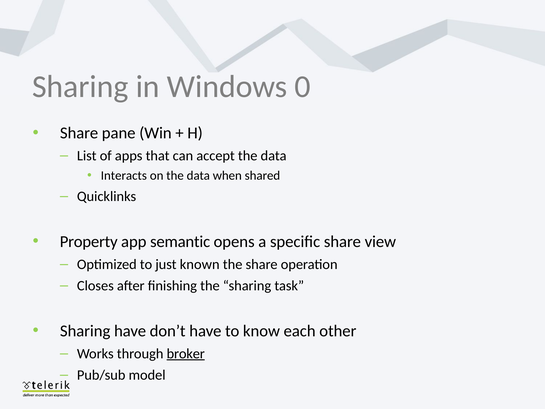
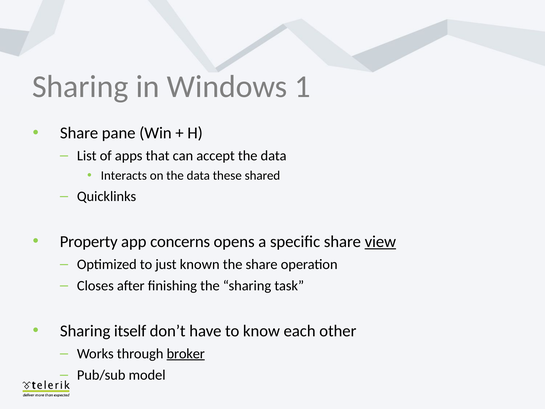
0: 0 -> 1 (303, 86)
when: when -> these (227, 176)
semantic: semantic -> concerns (180, 241)
view underline: none -> present (380, 241)
Sharing have: have -> itself (130, 331)
